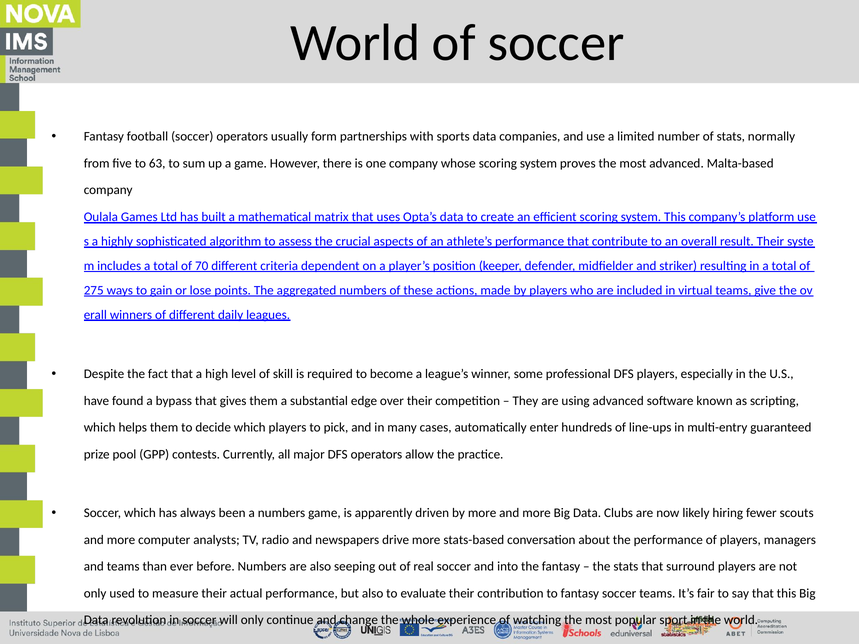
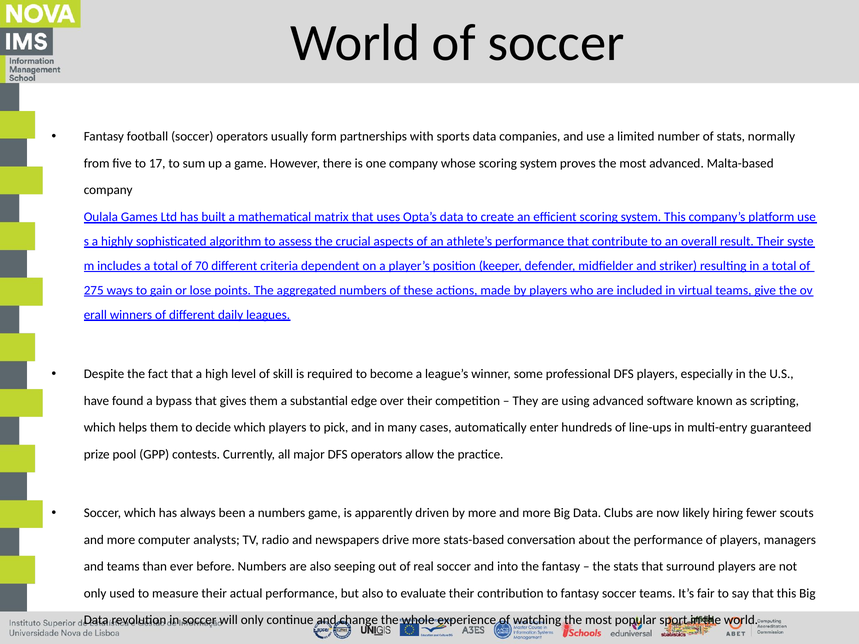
63: 63 -> 17 (157, 163)
